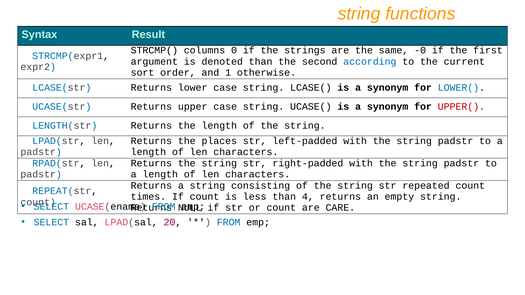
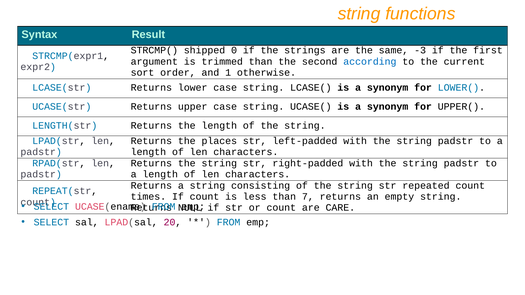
columns: columns -> shipped (205, 50)
-0: -0 -> -3 (420, 50)
denoted: denoted -> trimmed (222, 62)
UPPER( colour: red -> black (461, 107)
4: 4 -> 7 (308, 197)
